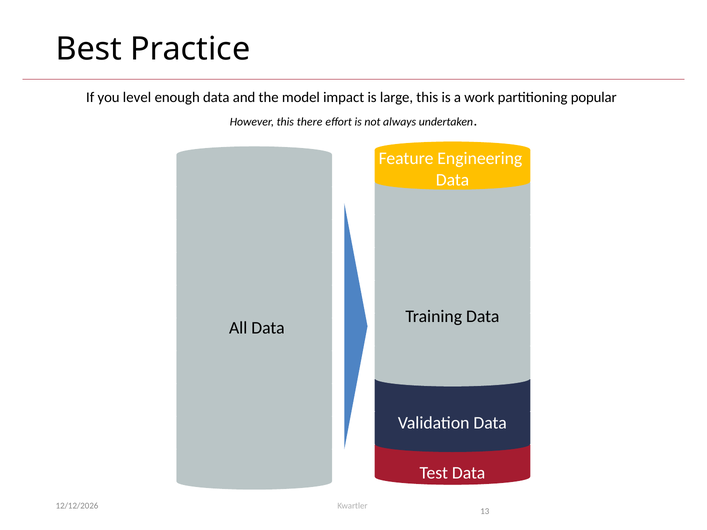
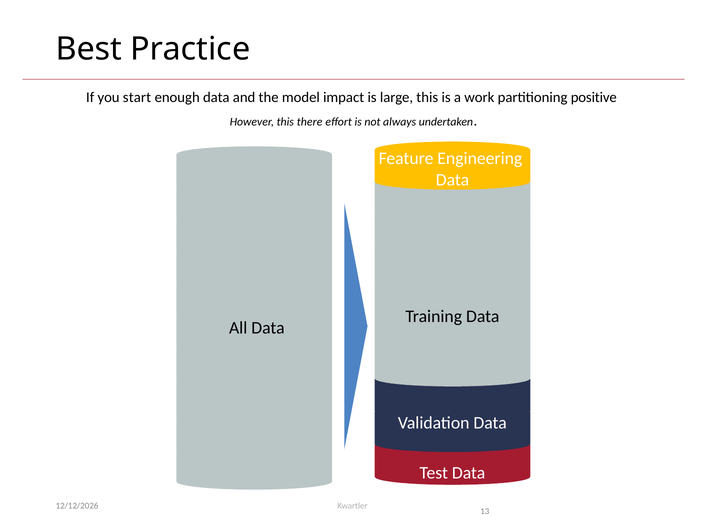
level: level -> start (137, 98)
popular: popular -> positive (594, 98)
